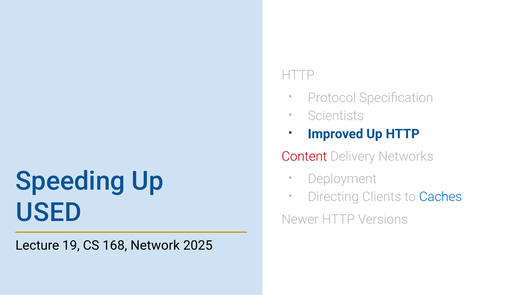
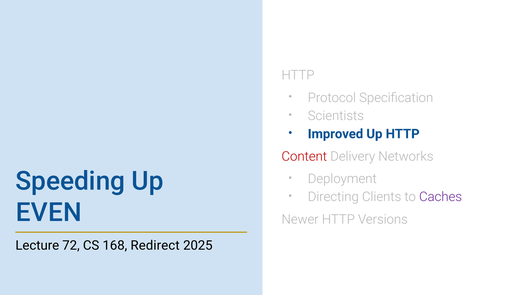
Caches colour: blue -> purple (441, 197)
USED: USED -> EVEN (49, 213)
19: 19 -> 72 (71, 246)
Network: Network -> Redirect (155, 246)
